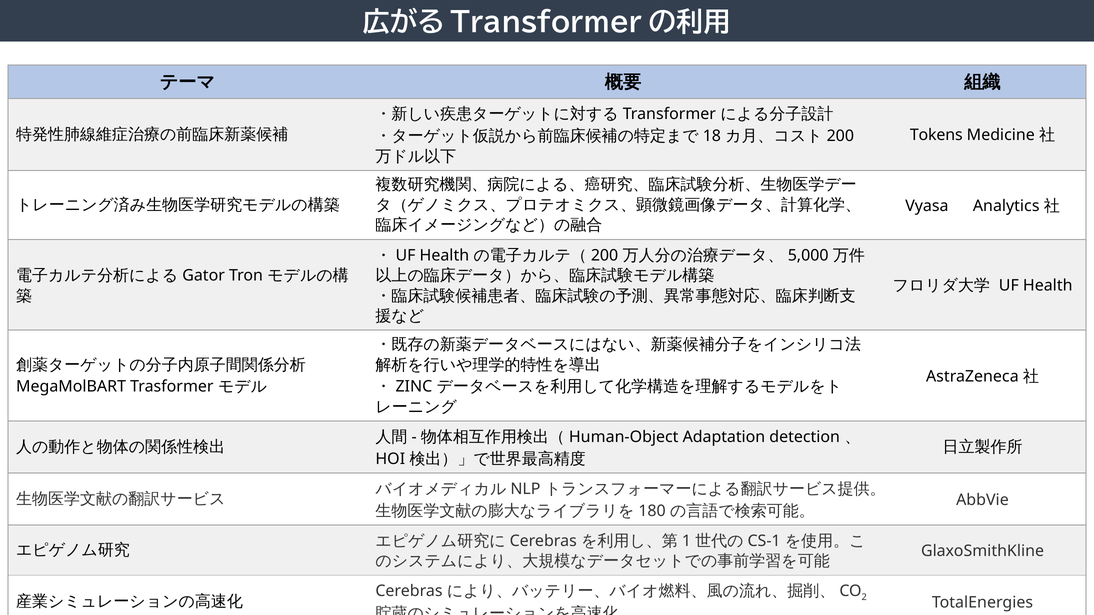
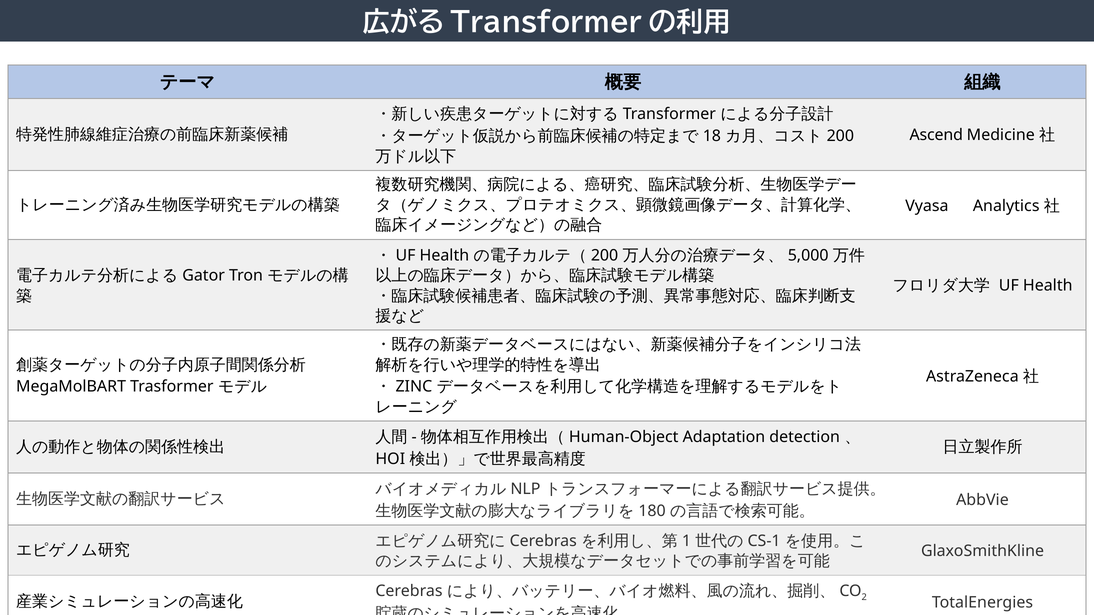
Tokens: Tokens -> Ascend (936, 135)
